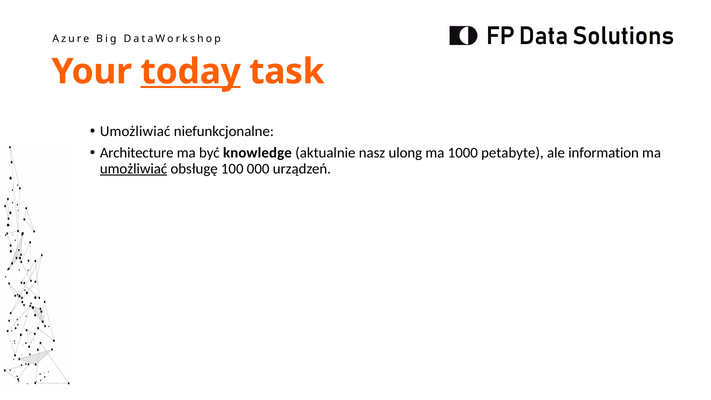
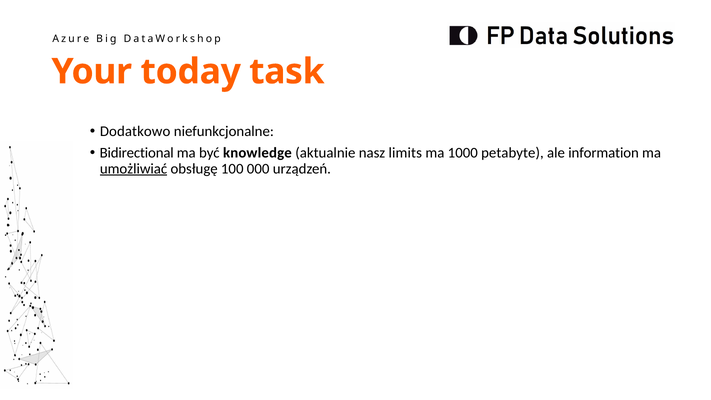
today underline: present -> none (191, 72)
Umożliwiać: Umożliwiać -> Dodatkowo (135, 131)
Architecture: Architecture -> Bidirectional (137, 153)
ulong: ulong -> limits (405, 153)
